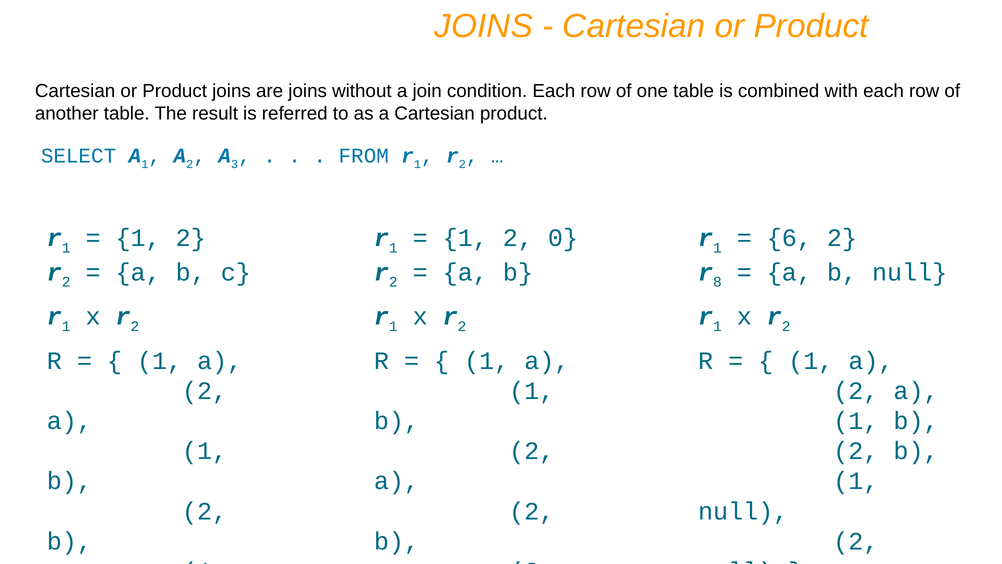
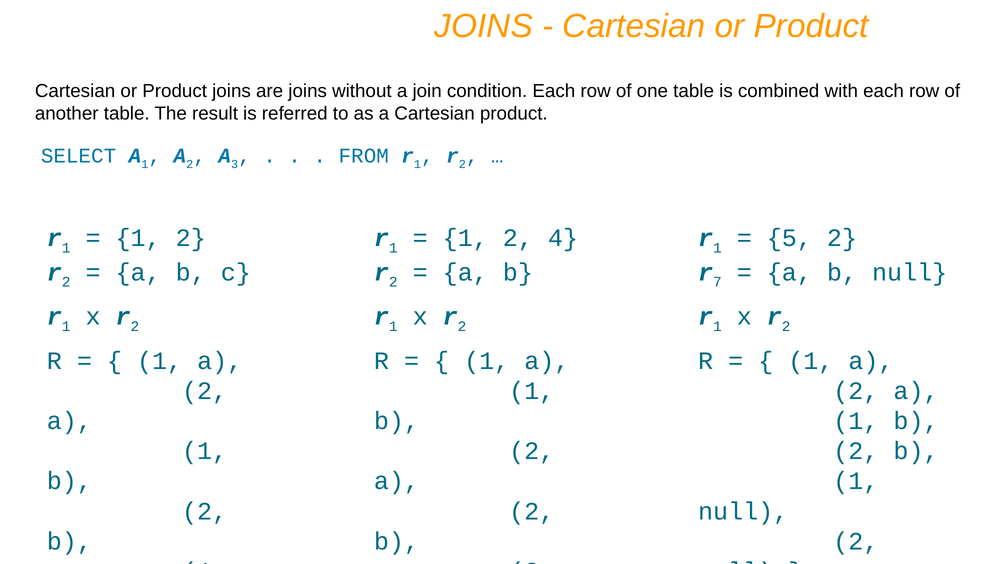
2 0: 0 -> 4 (563, 238)
6: 6 -> 5 (789, 238)
8: 8 -> 7 (717, 282)
